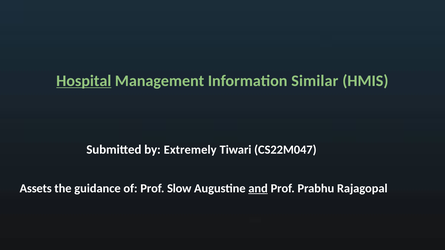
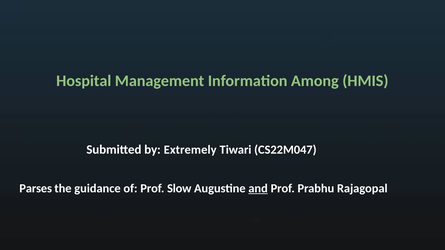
Hospital underline: present -> none (84, 81)
Similar: Similar -> Among (315, 81)
Assets: Assets -> Parses (36, 189)
